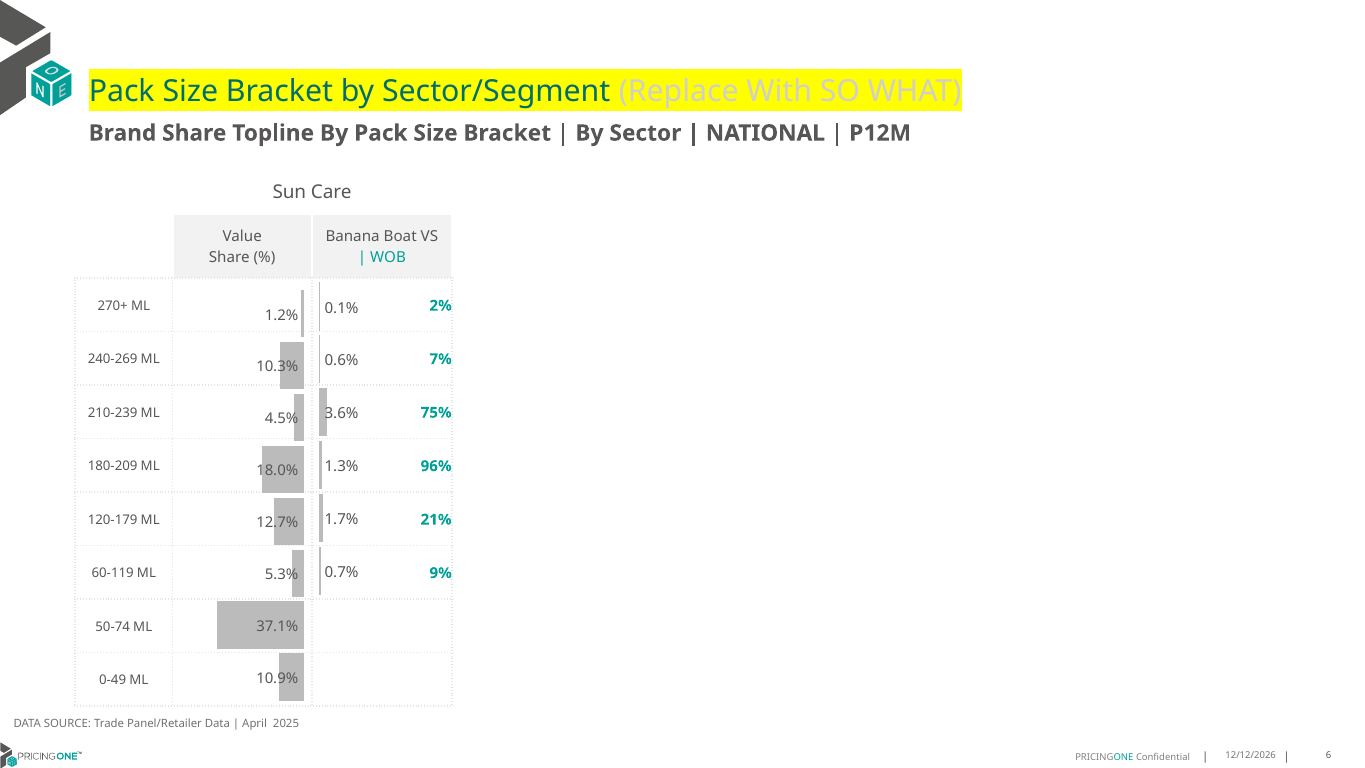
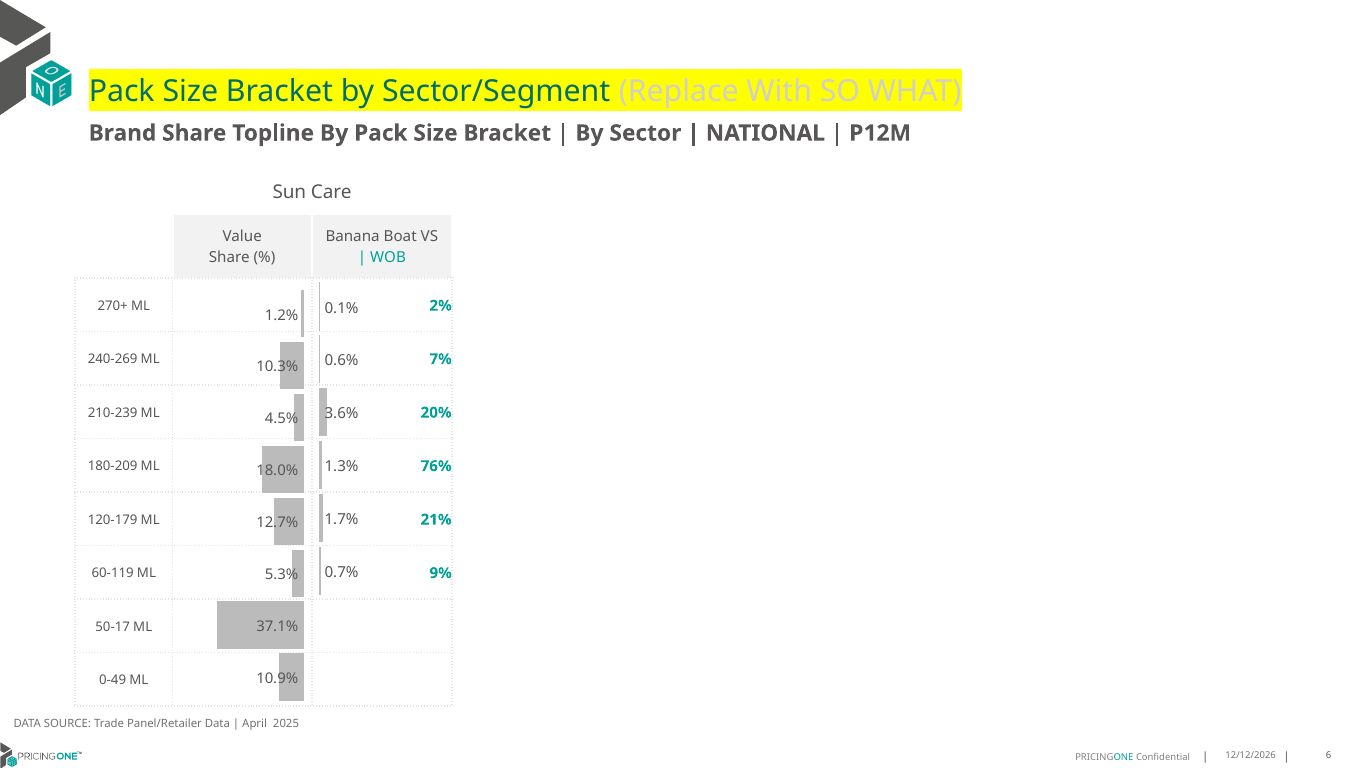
75%: 75% -> 20% (436, 413)
96%: 96% -> 76% (436, 466)
50-74: 50-74 -> 50-17 (113, 627)
